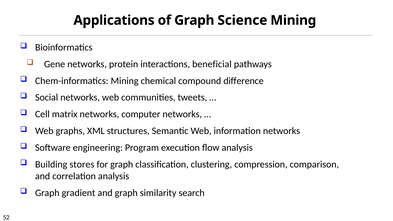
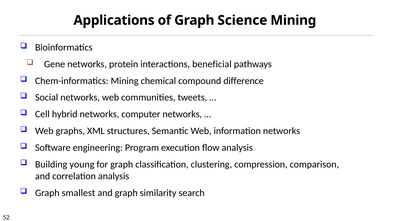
matrix: matrix -> hybrid (65, 114)
stores: stores -> young (82, 164)
gradient: gradient -> smallest (78, 193)
